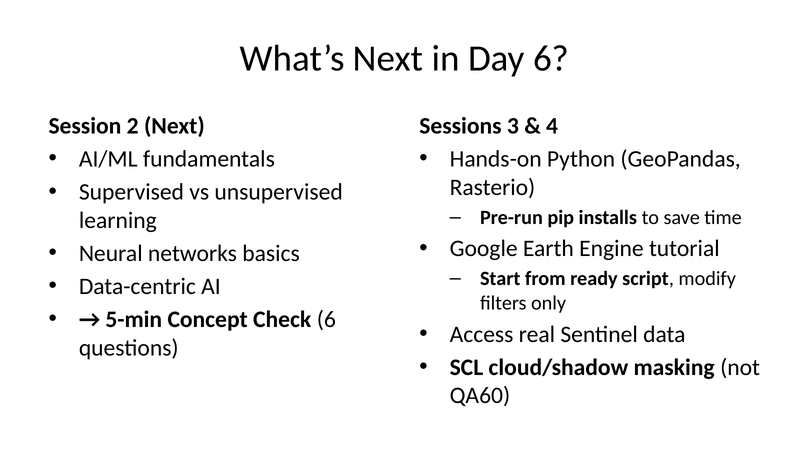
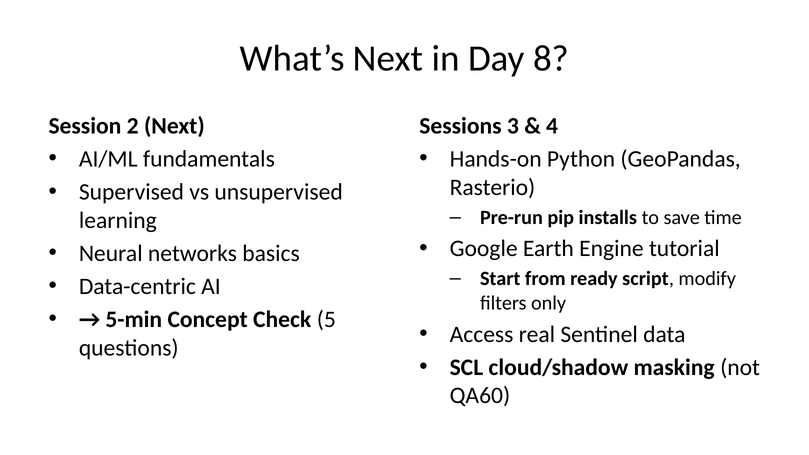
Day 6: 6 -> 8 (551, 59)
Check 6: 6 -> 5 (326, 320)
